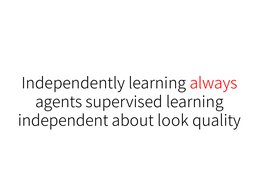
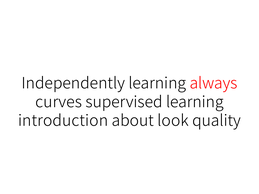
agents: agents -> curves (59, 102)
independent: independent -> introduction (63, 121)
